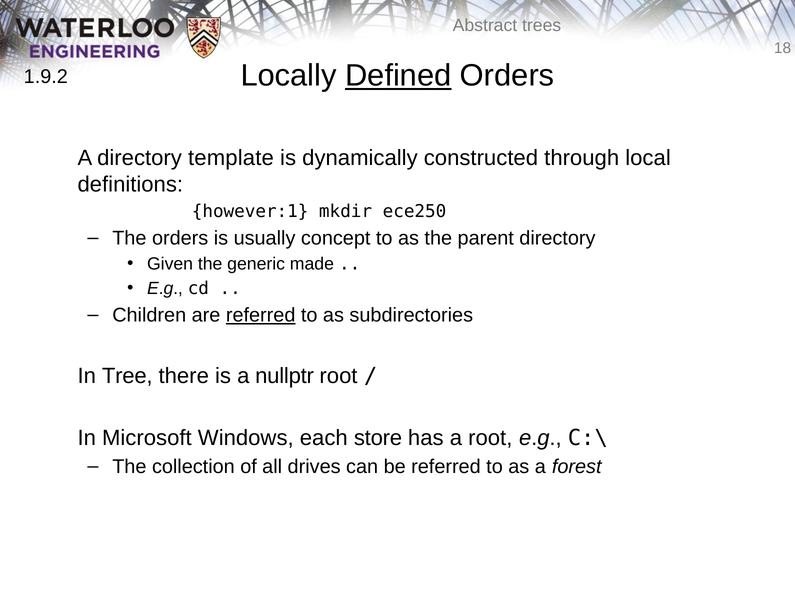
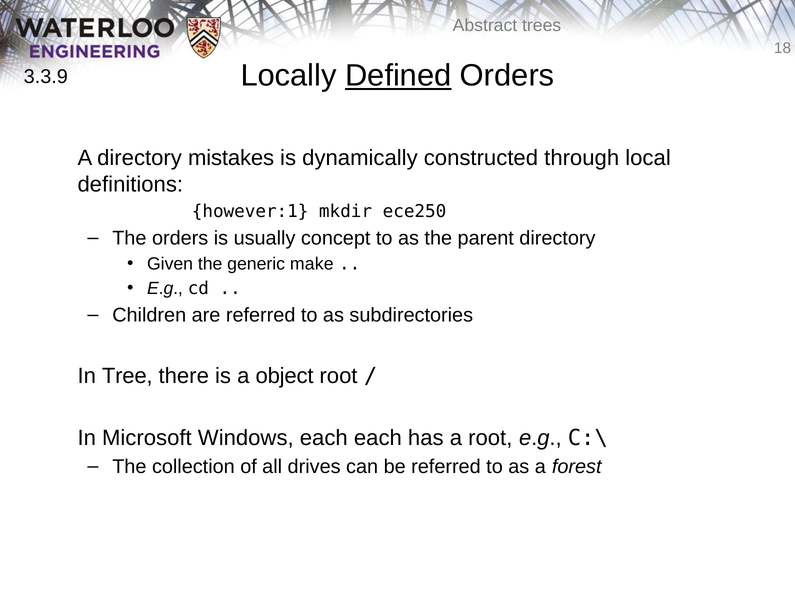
1.9.2: 1.9.2 -> 3.3.9 (46, 77)
template: template -> mistakes (231, 158)
made: made -> make (312, 264)
referred underline: present -> none (261, 315)
nullptr: nullptr -> object (285, 376)
each store: store -> each (378, 438)
